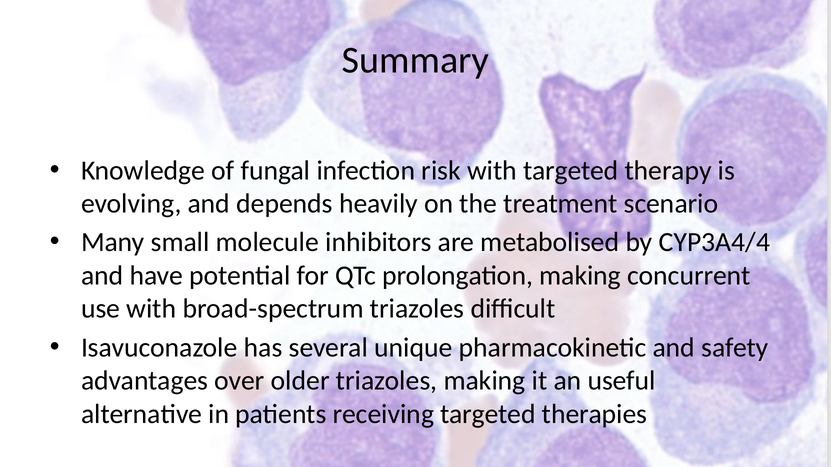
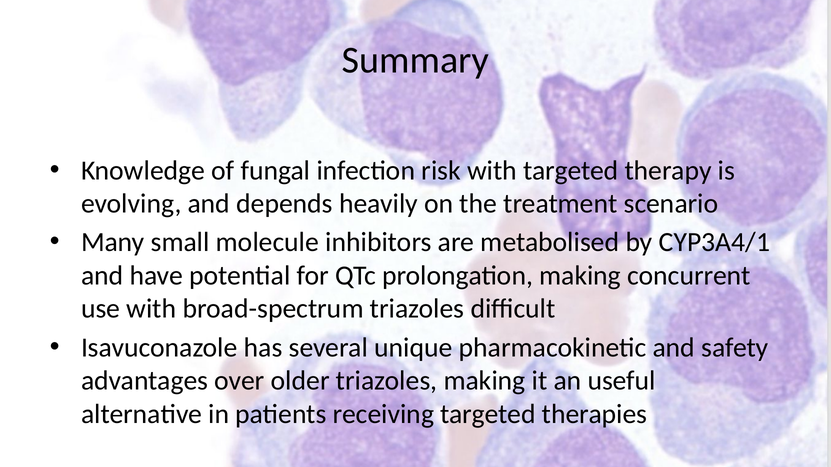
CYP3A4/4: CYP3A4/4 -> CYP3A4/1 (714, 243)
